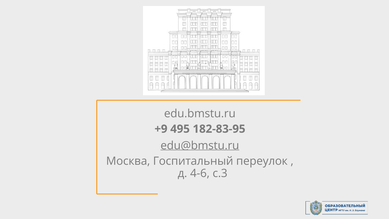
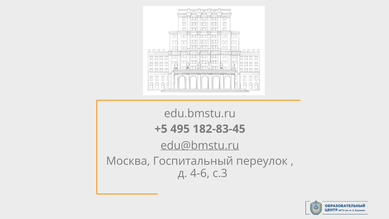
+9: +9 -> +5 (161, 129)
182-83-95: 182-83-95 -> 182-83-45 (219, 129)
